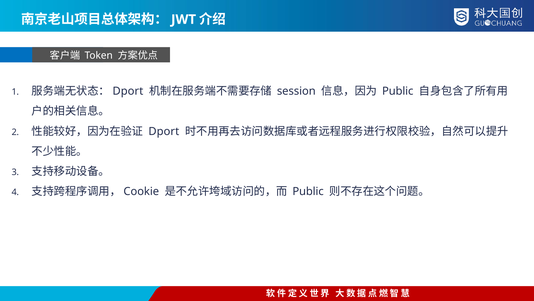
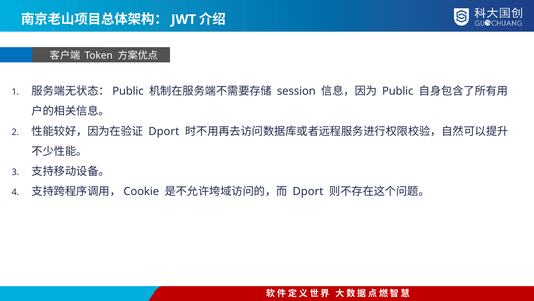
Dport: Dport -> Public (128, 91)
Public: Public -> Dport (308, 191)
